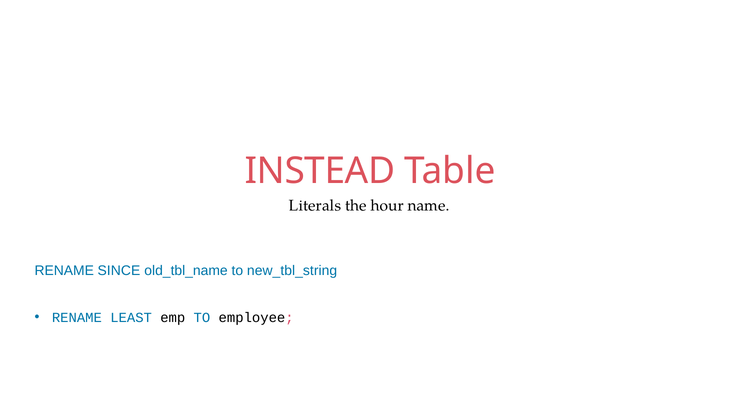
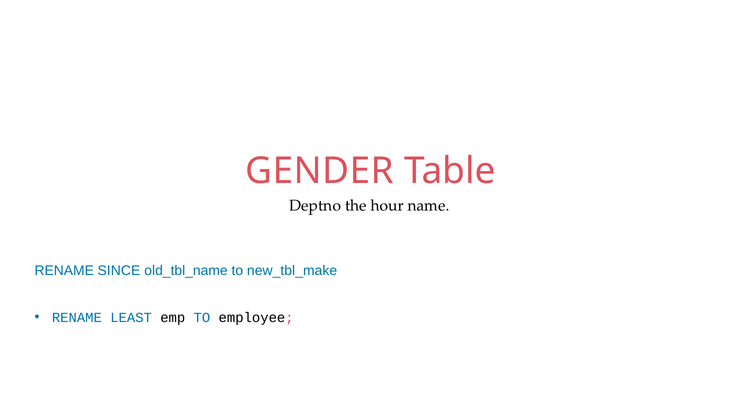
INSTEAD: INSTEAD -> GENDER (320, 171)
Literals: Literals -> Deptno (315, 205)
new_tbl_string: new_tbl_string -> new_tbl_make (292, 271)
